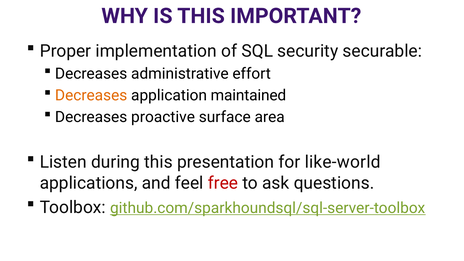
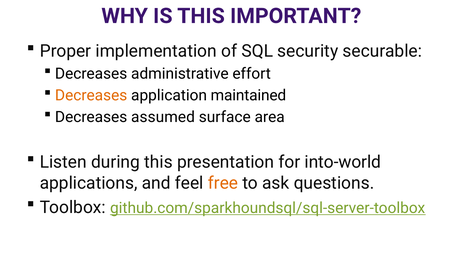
proactive: proactive -> assumed (163, 117)
like-world: like-world -> into-world (343, 162)
free colour: red -> orange (223, 183)
